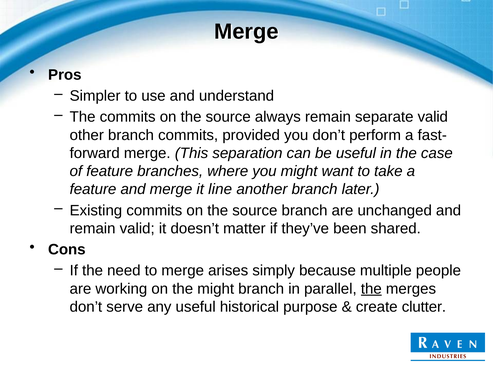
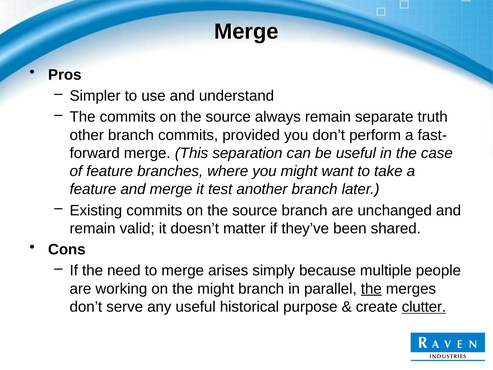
separate valid: valid -> truth (433, 117)
line: line -> test (220, 189)
clutter underline: none -> present (424, 307)
